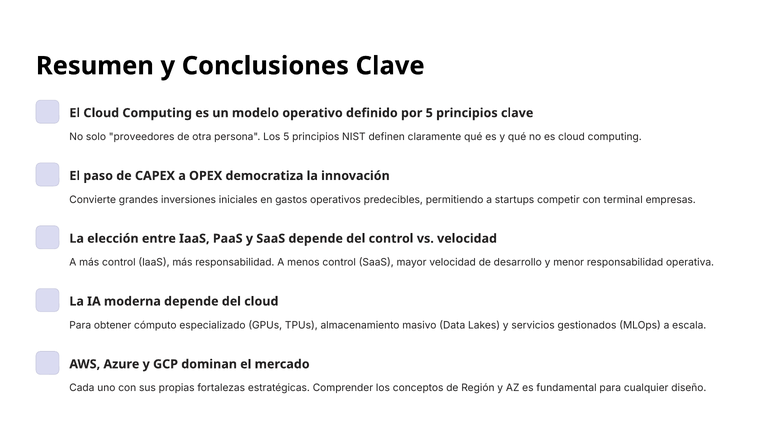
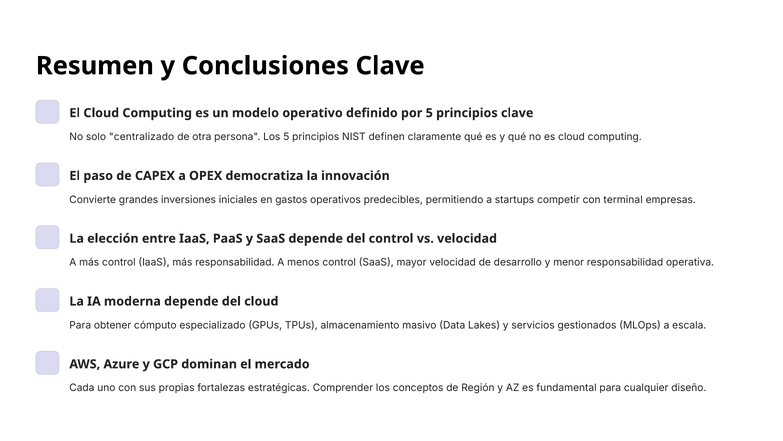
proveedores: proveedores -> centralizado (142, 137)
